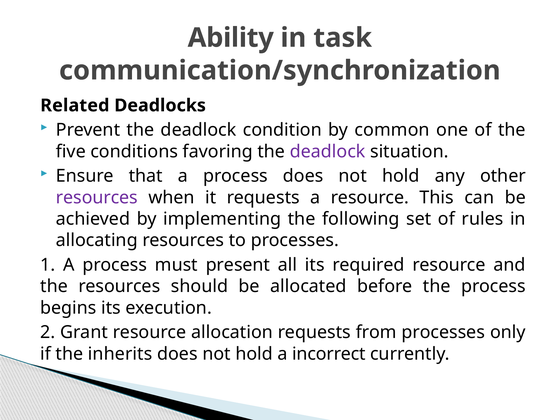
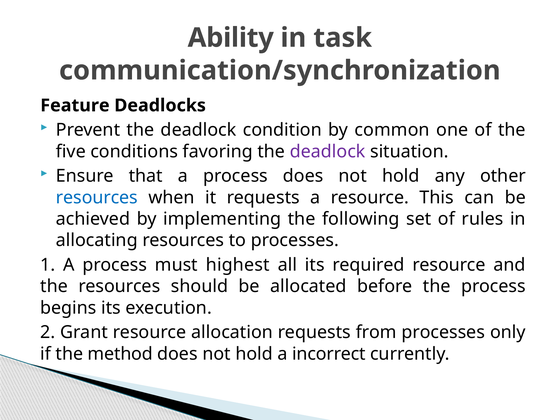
Related: Related -> Feature (75, 105)
resources colour: purple -> blue (97, 197)
present: present -> highest (238, 265)
inherits: inherits -> method (120, 354)
